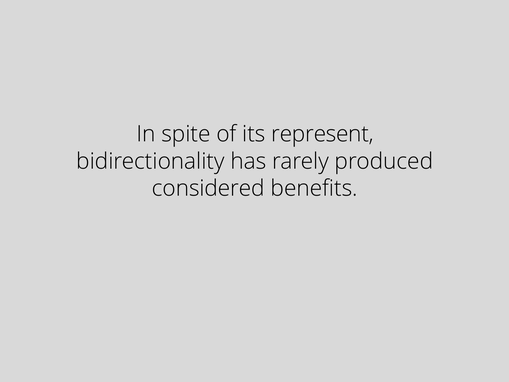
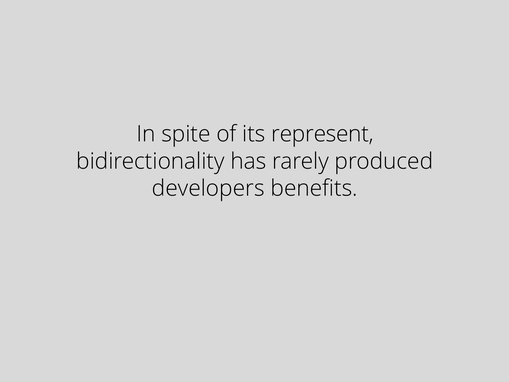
considered: considered -> developers (208, 188)
